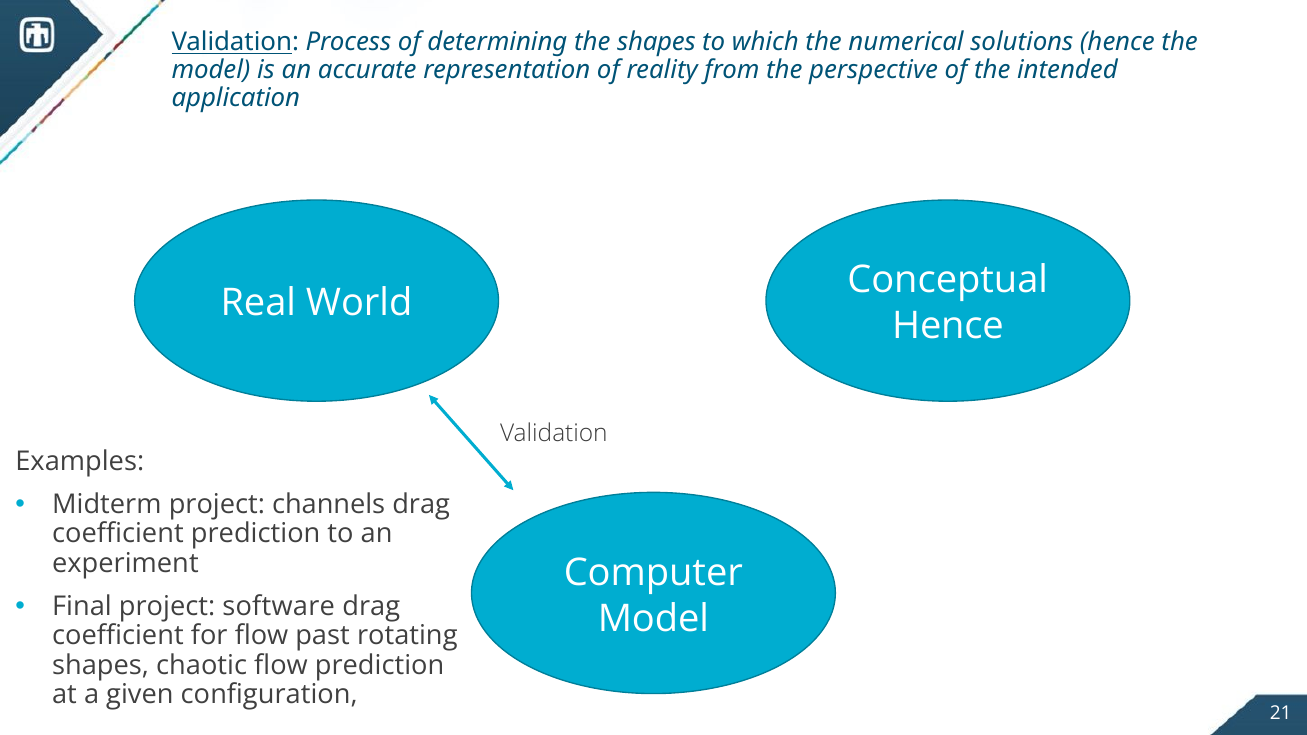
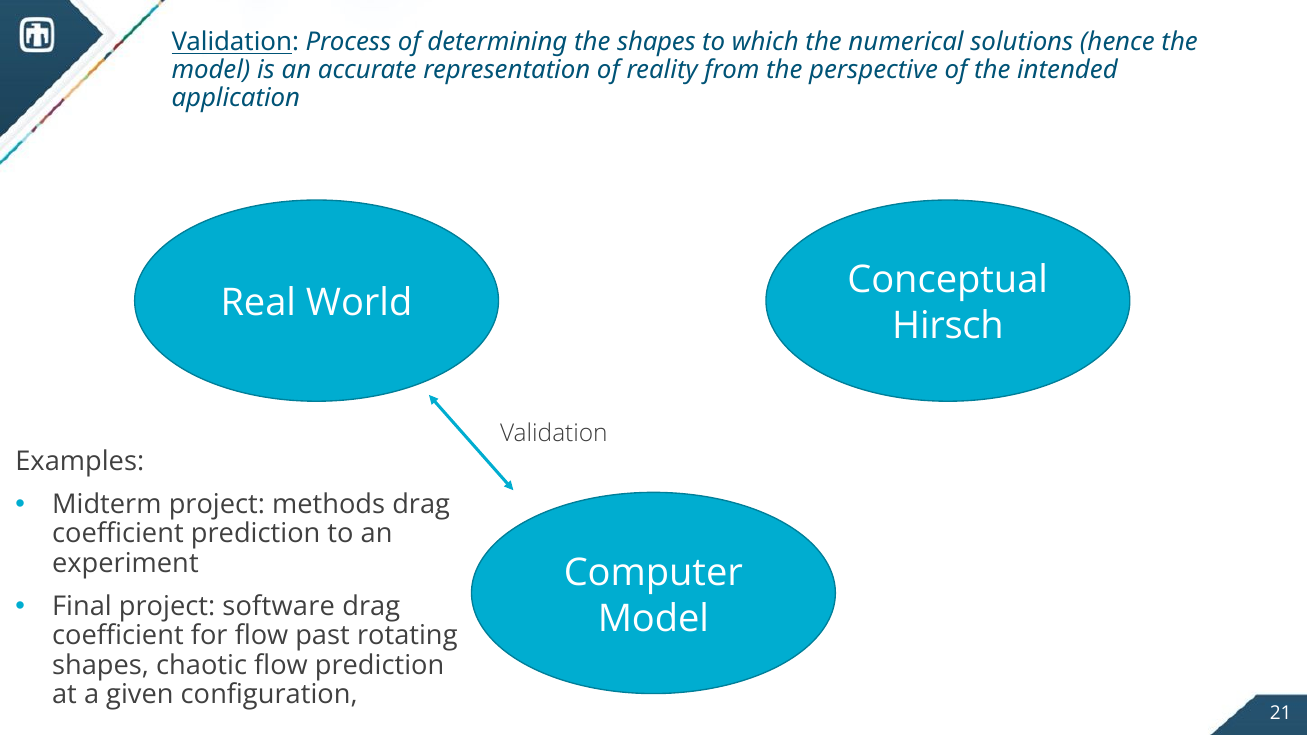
Hence: Hence -> Hirsch (948, 326)
channels: channels -> methods (329, 505)
